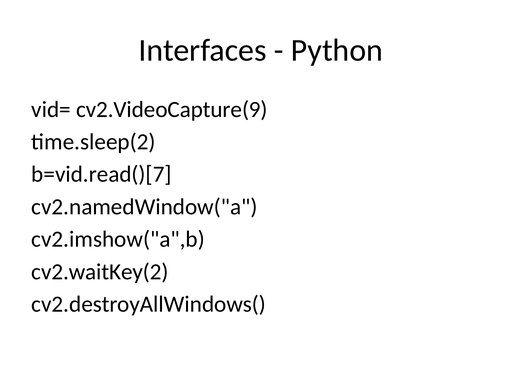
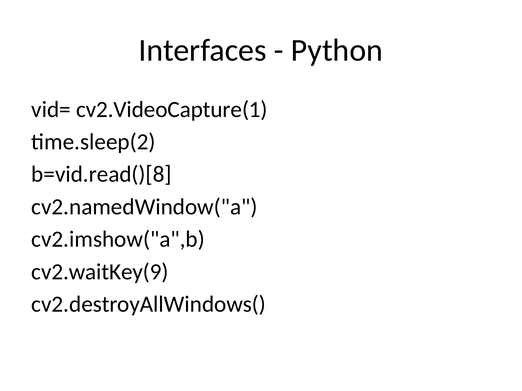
cv2.VideoCapture(9: cv2.VideoCapture(9 -> cv2.VideoCapture(1 (172, 110)
b=vid.read()[7: b=vid.read()[7 -> b=vid.read()[8 (101, 175)
cv2.waitKey(2: cv2.waitKey(2 -> cv2.waitKey(9 (100, 272)
